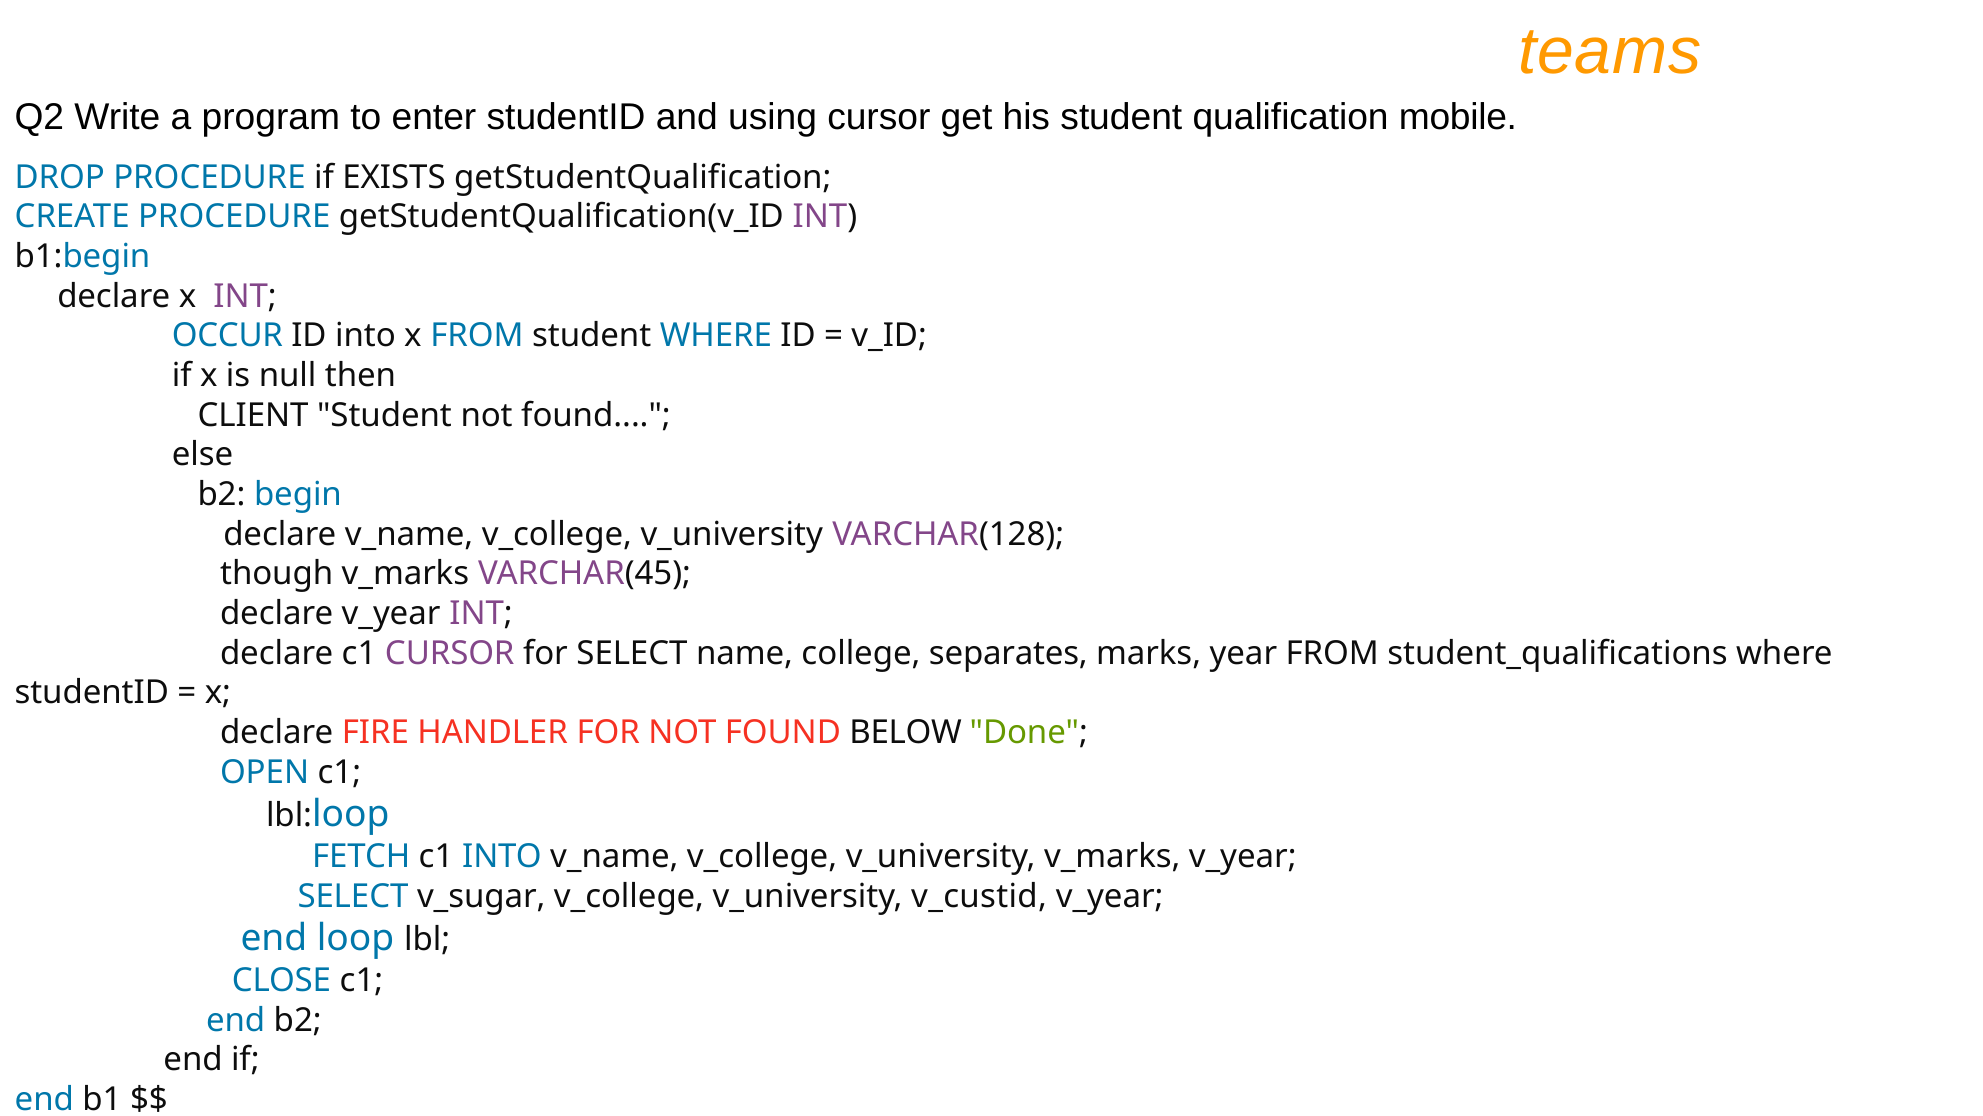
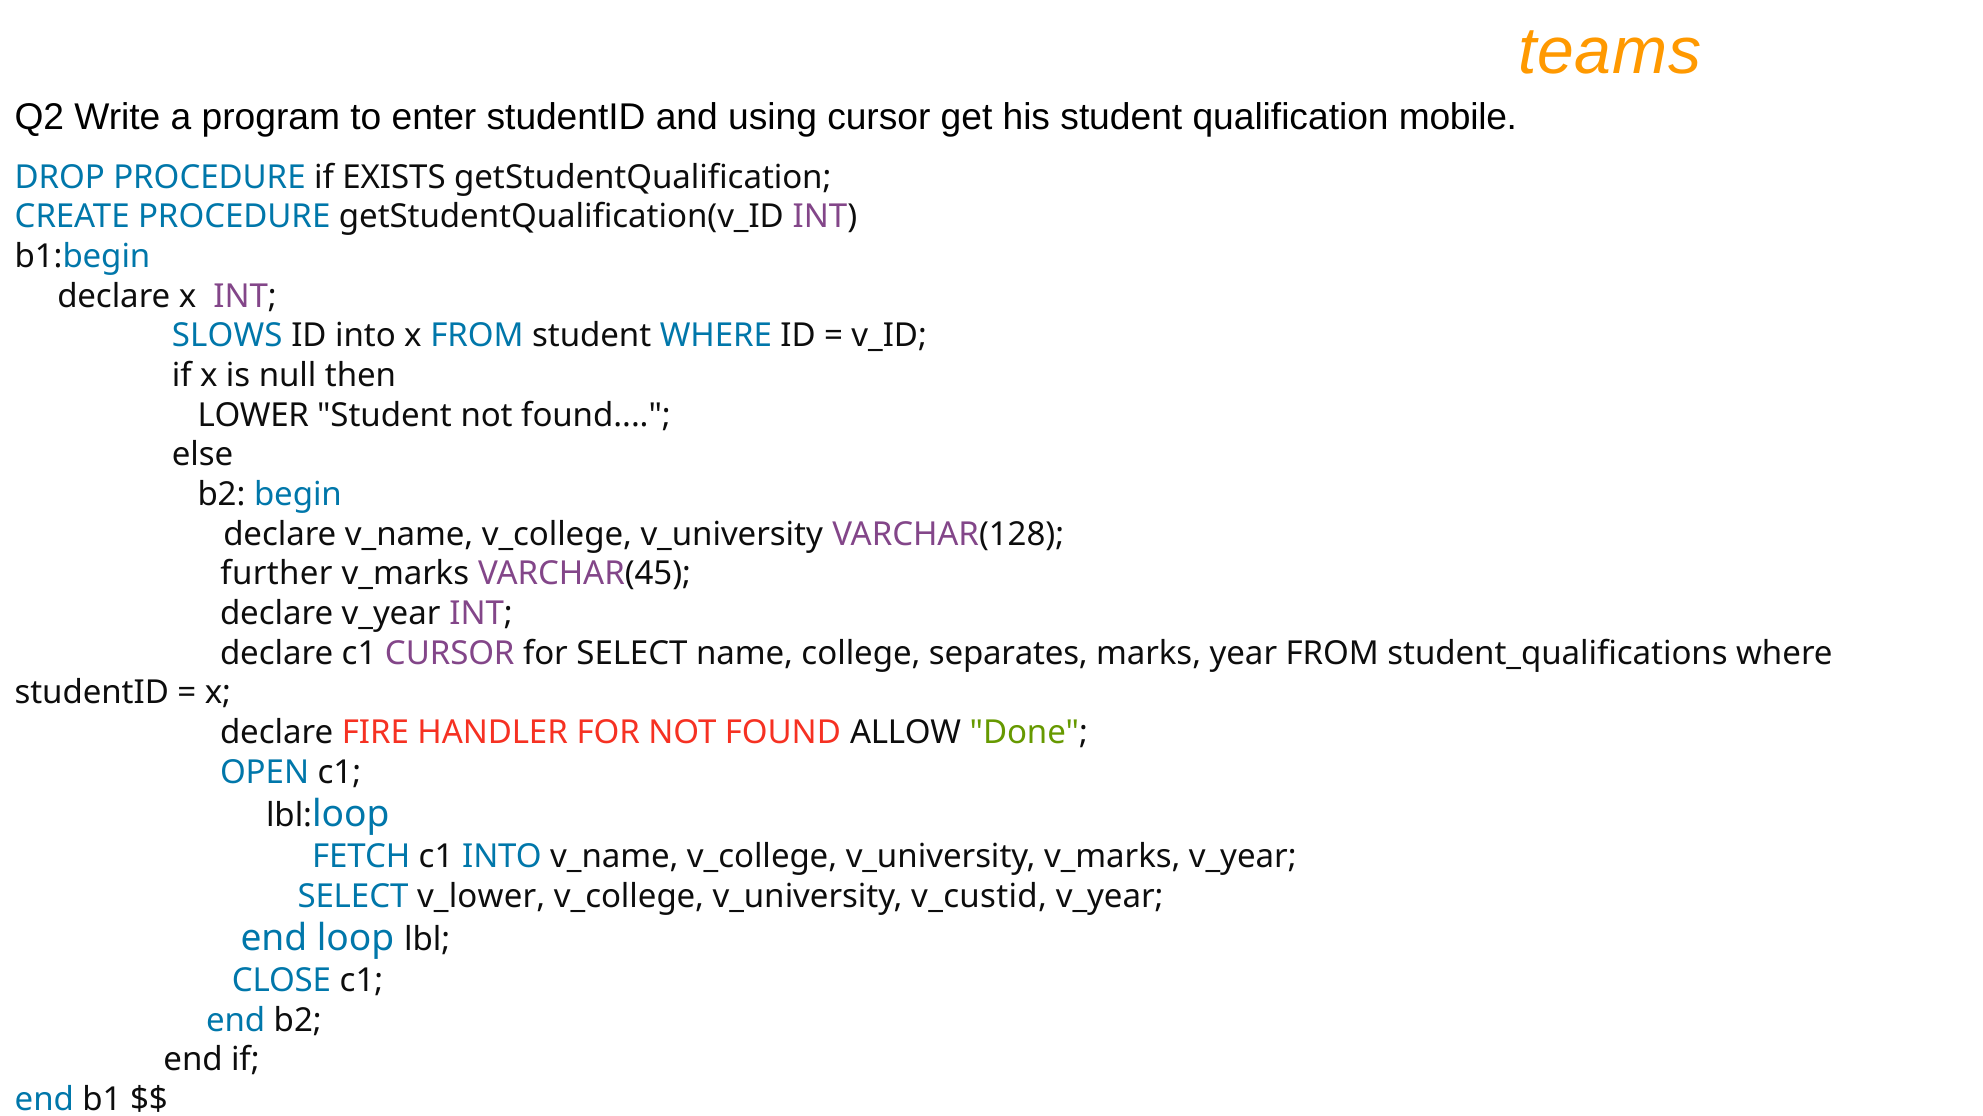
OCCUR: OCCUR -> SLOWS (227, 336)
CLIENT: CLIENT -> LOWER (253, 415)
though: though -> further (276, 574)
BELOW: BELOW -> ALLOW (906, 732)
v_sugar: v_sugar -> v_lower (481, 896)
